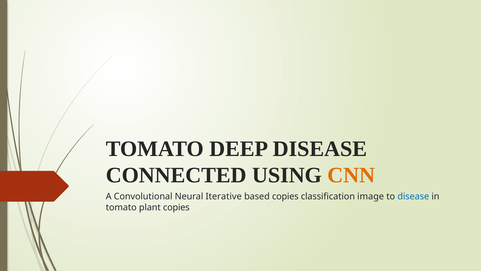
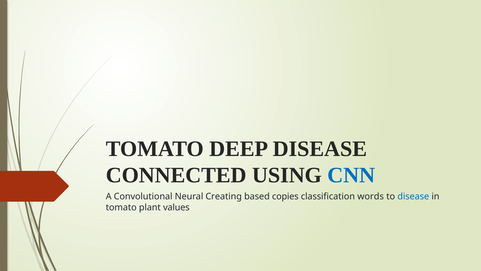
CNN colour: orange -> blue (351, 175)
Iterative: Iterative -> Creating (224, 196)
image: image -> words (371, 196)
plant copies: copies -> values (176, 207)
